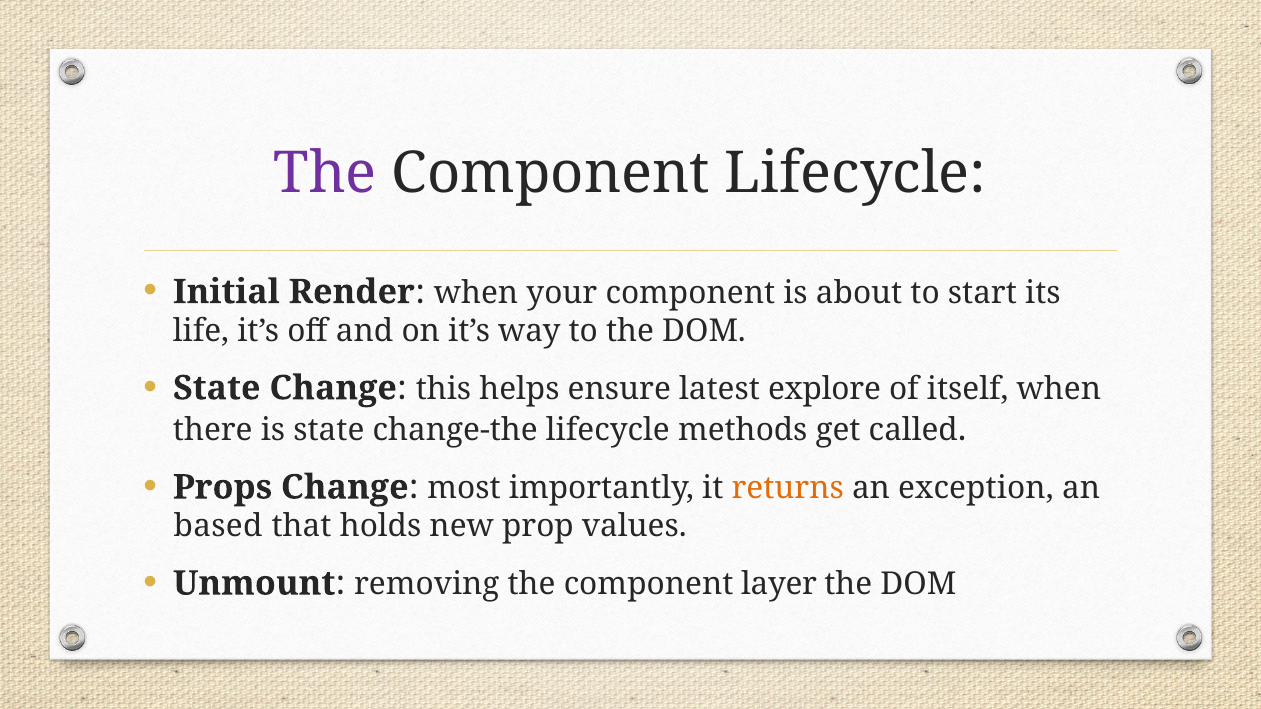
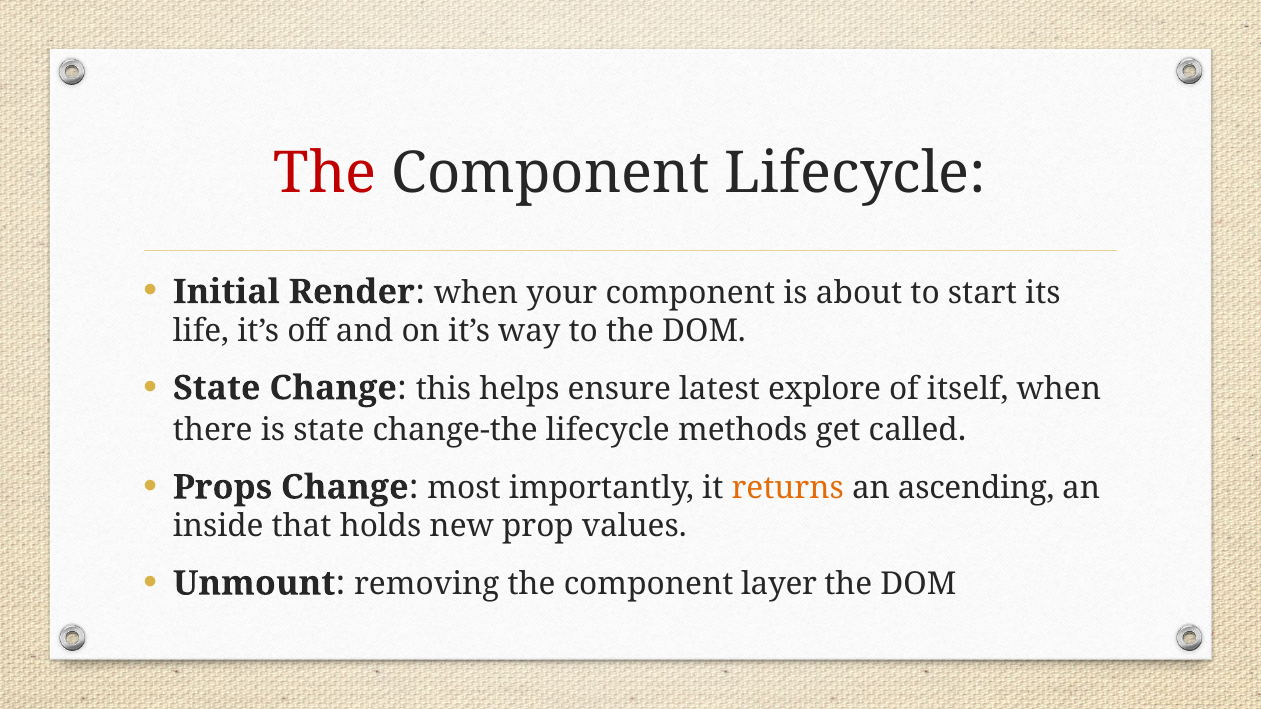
The colour: purple -> red (325, 173)
exception: exception -> ascending (976, 488)
based: based -> inside (218, 527)
